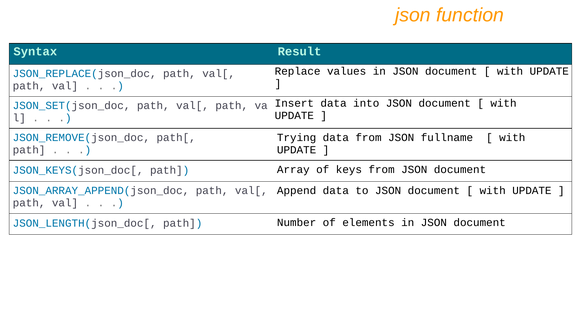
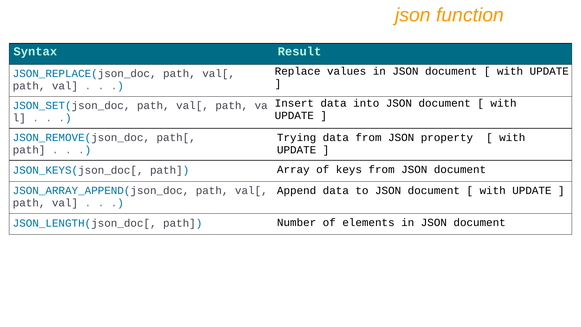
fullname: fullname -> property (447, 137)
